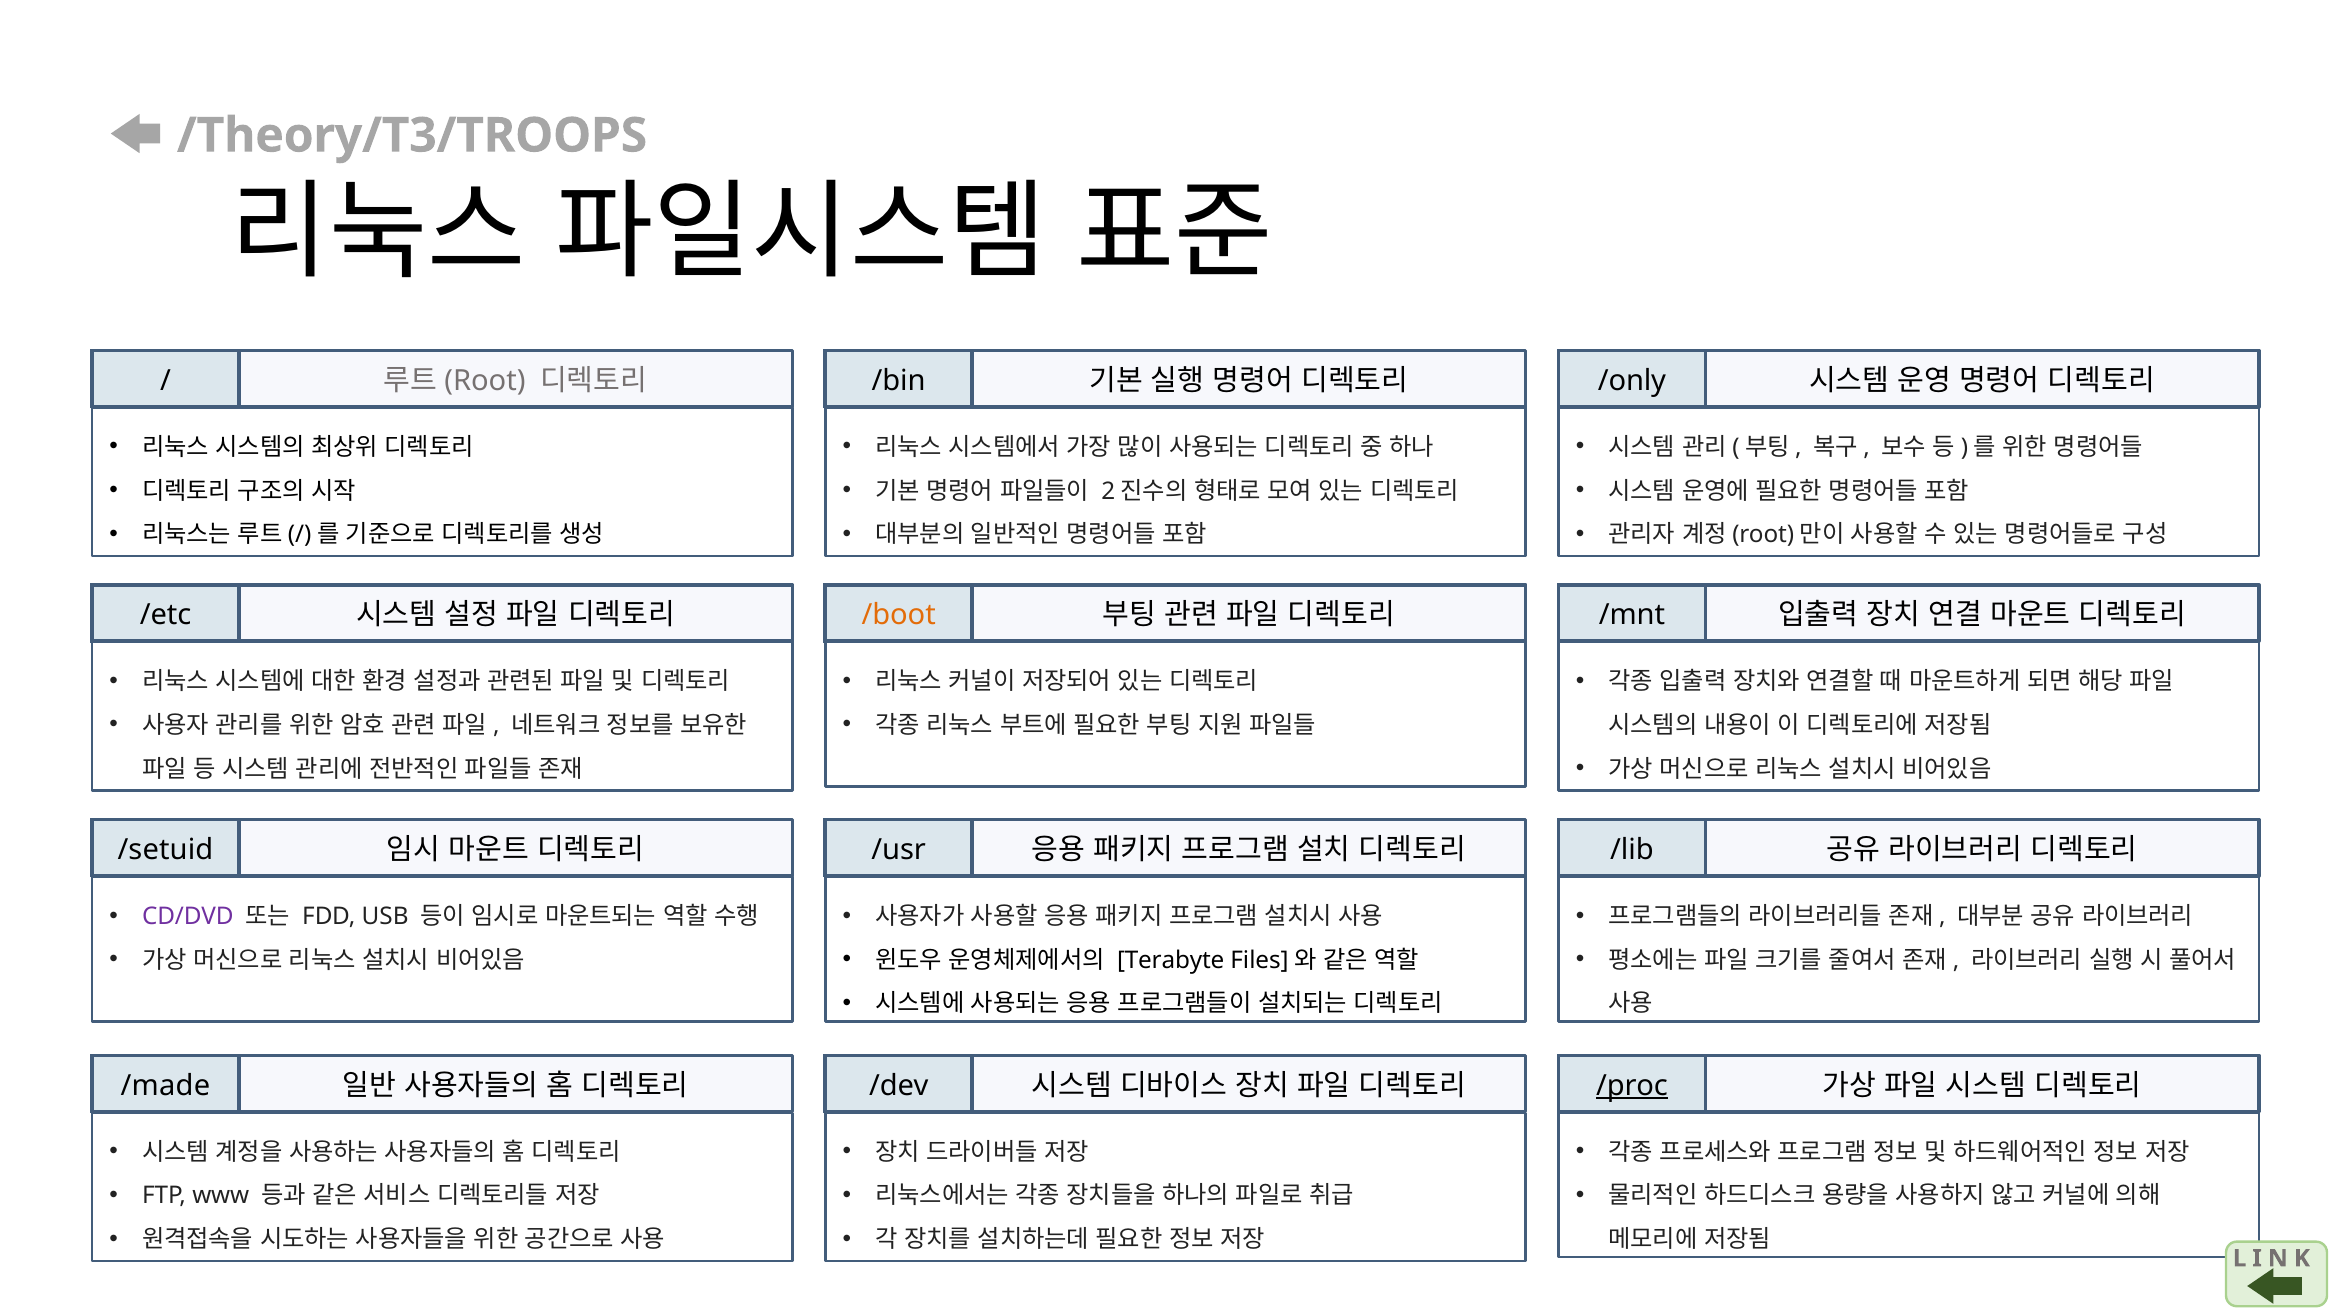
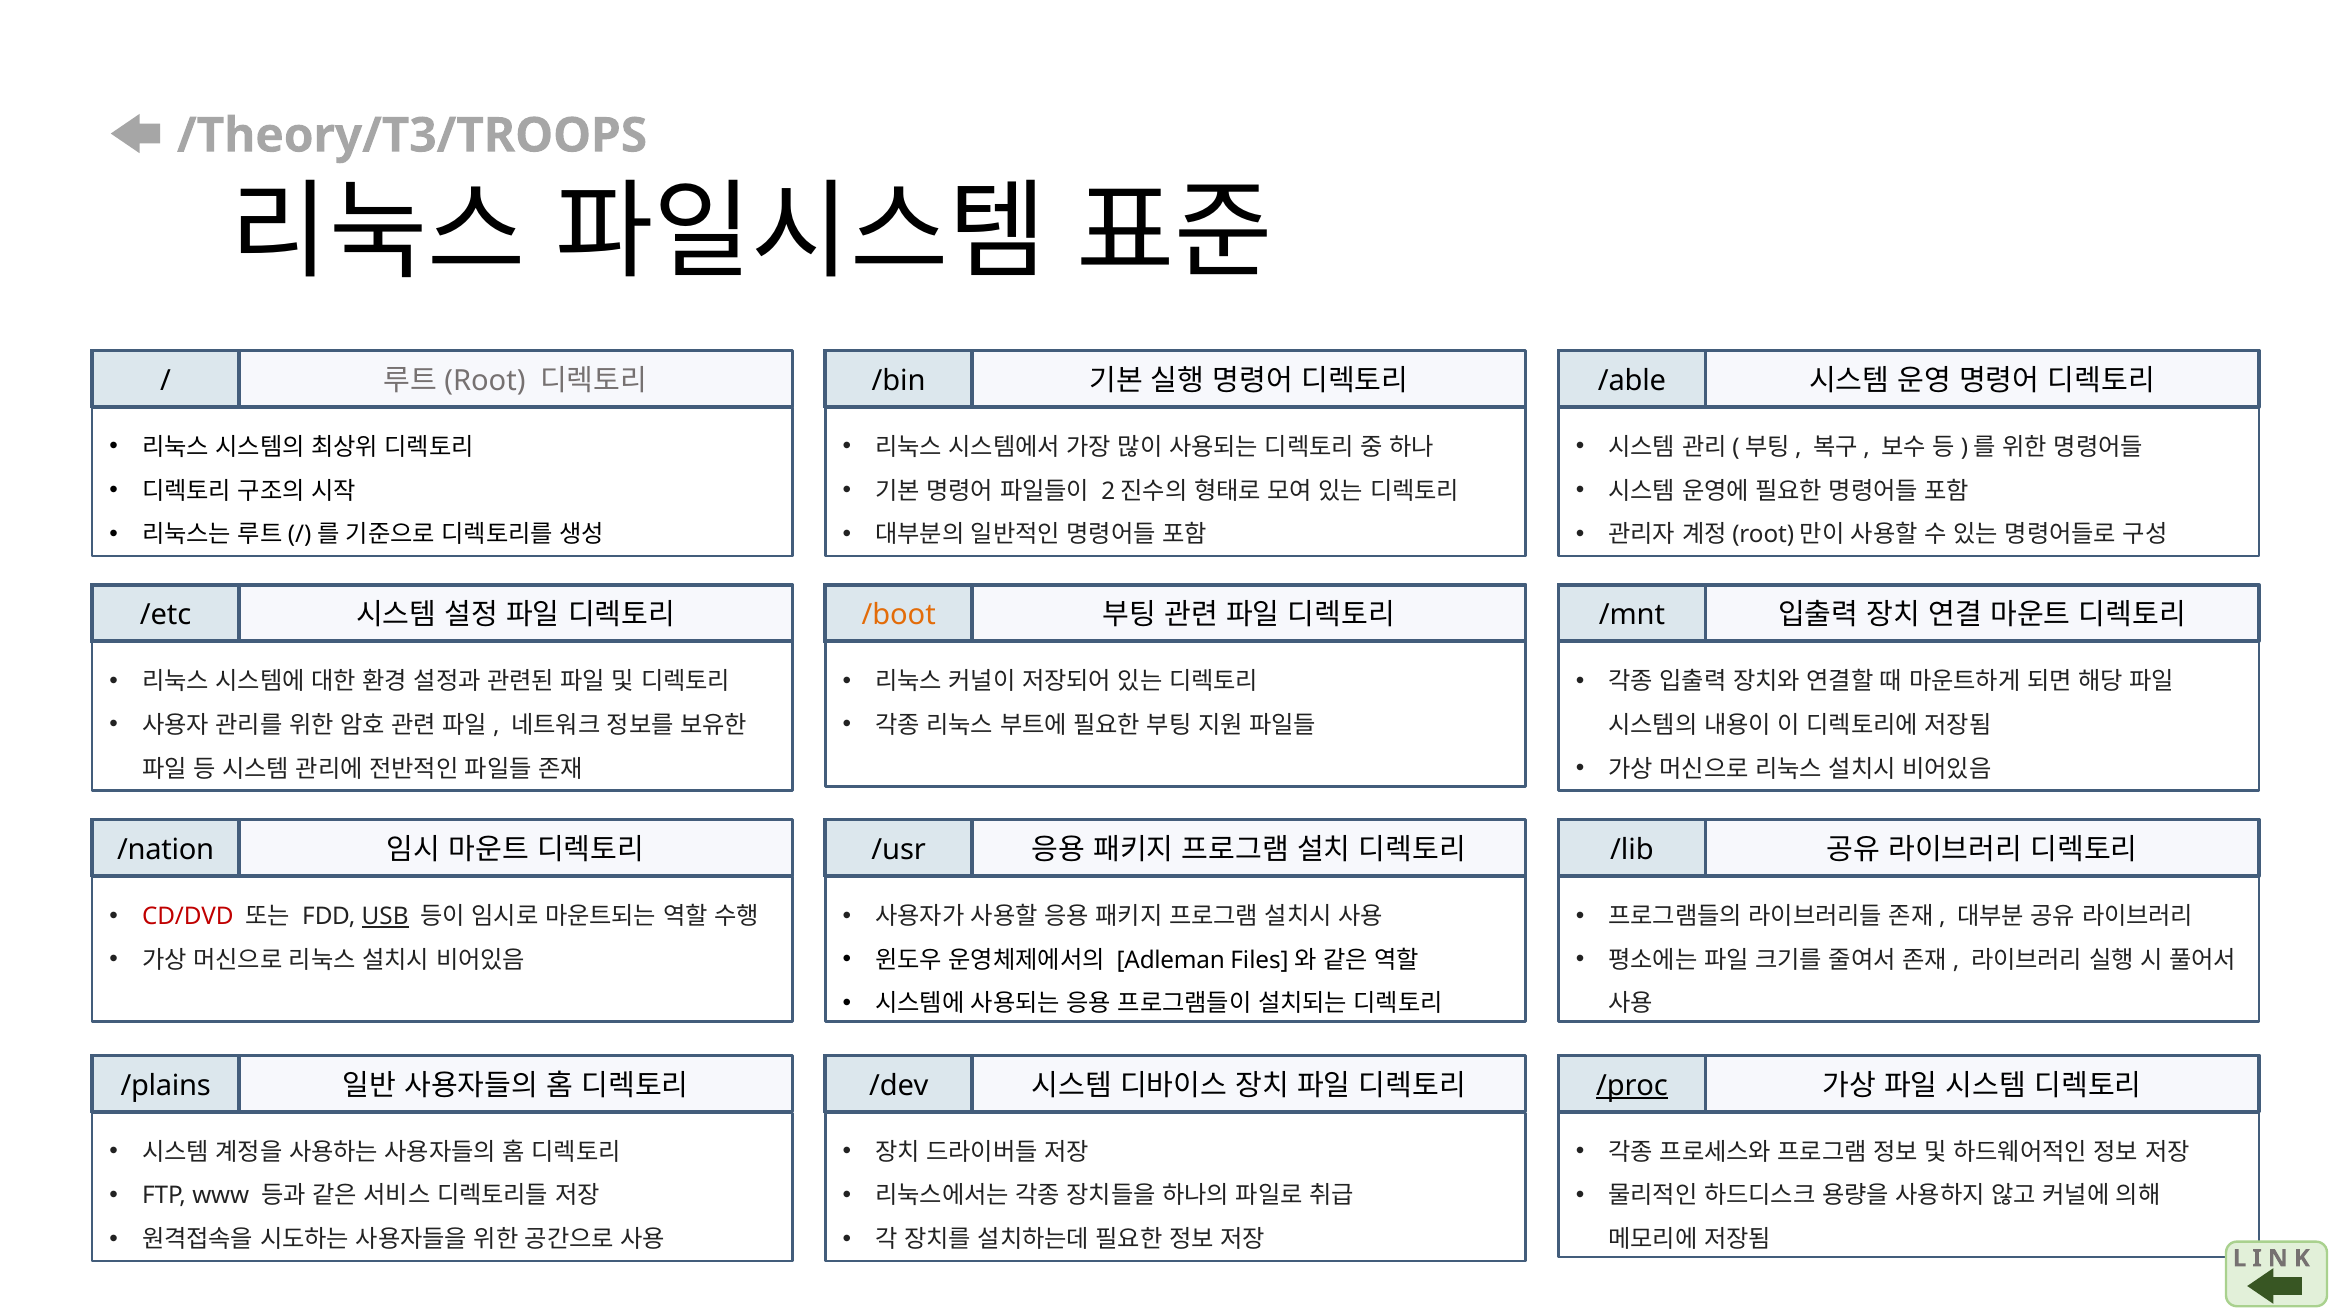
/only: /only -> /able (1632, 381)
/setuid: /setuid -> /nation (166, 850)
CD/DVD colour: purple -> red (188, 917)
USB underline: none -> present (385, 917)
Terabyte: Terabyte -> Adleman (1171, 961)
/made: /made -> /plains (166, 1086)
